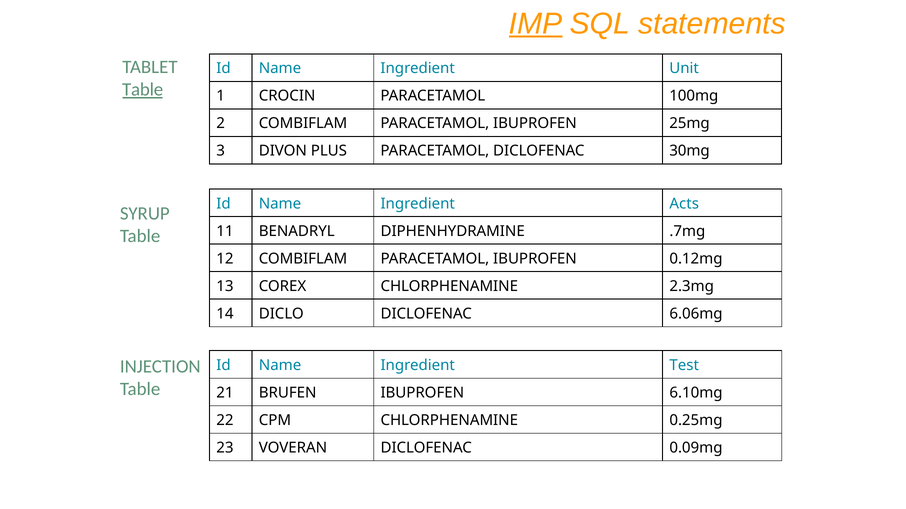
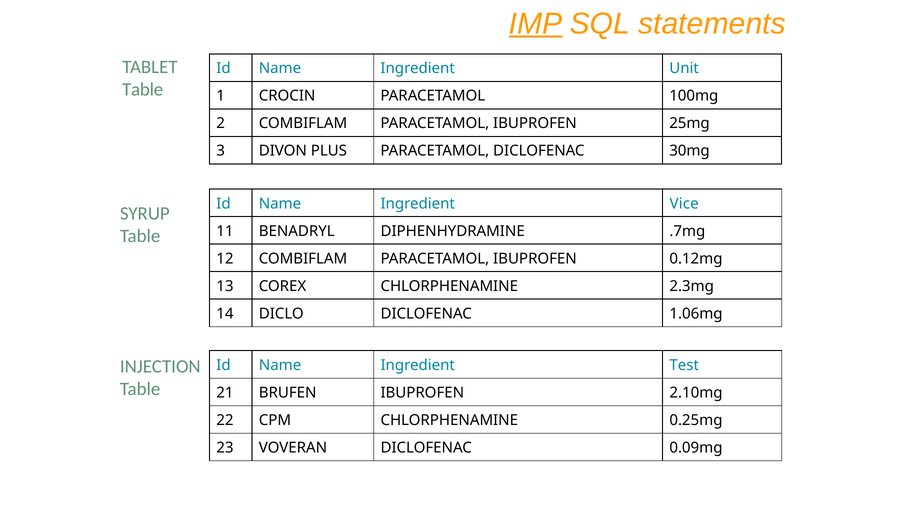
Table underline: present -> none (143, 90)
Acts: Acts -> Vice (684, 204)
6.06mg: 6.06mg -> 1.06mg (696, 314)
6.10mg: 6.10mg -> 2.10mg (696, 393)
